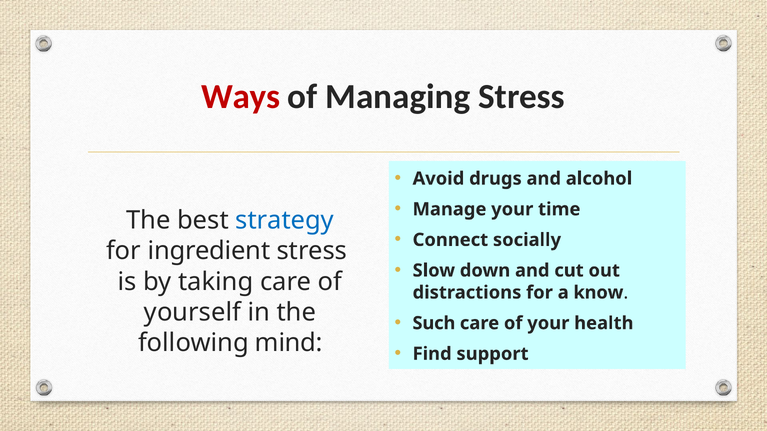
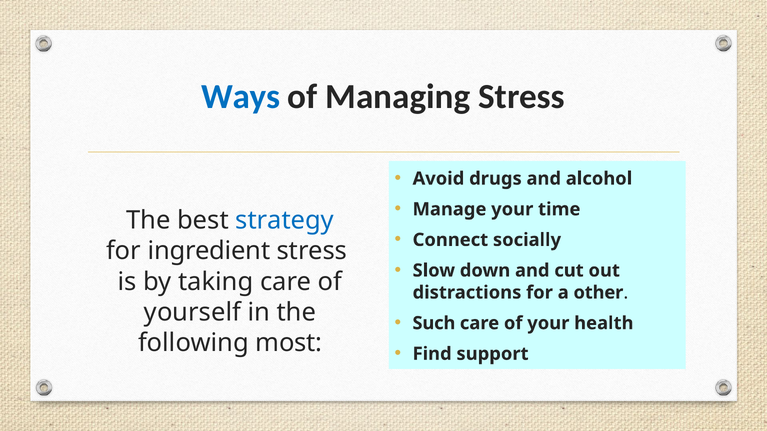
Ways colour: red -> blue (241, 97)
know: know -> other (598, 293)
mind: mind -> most (289, 343)
